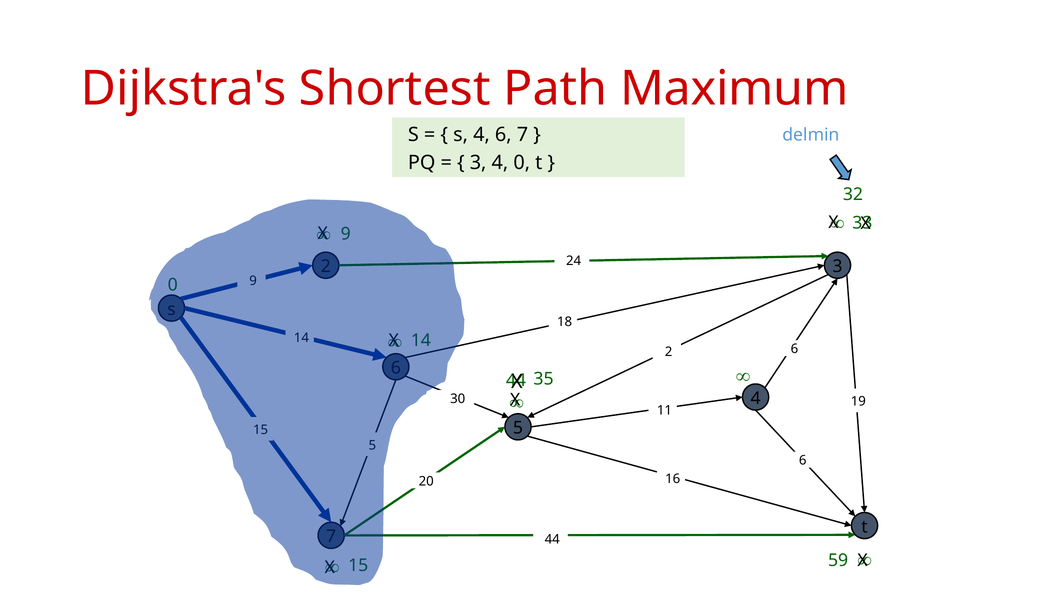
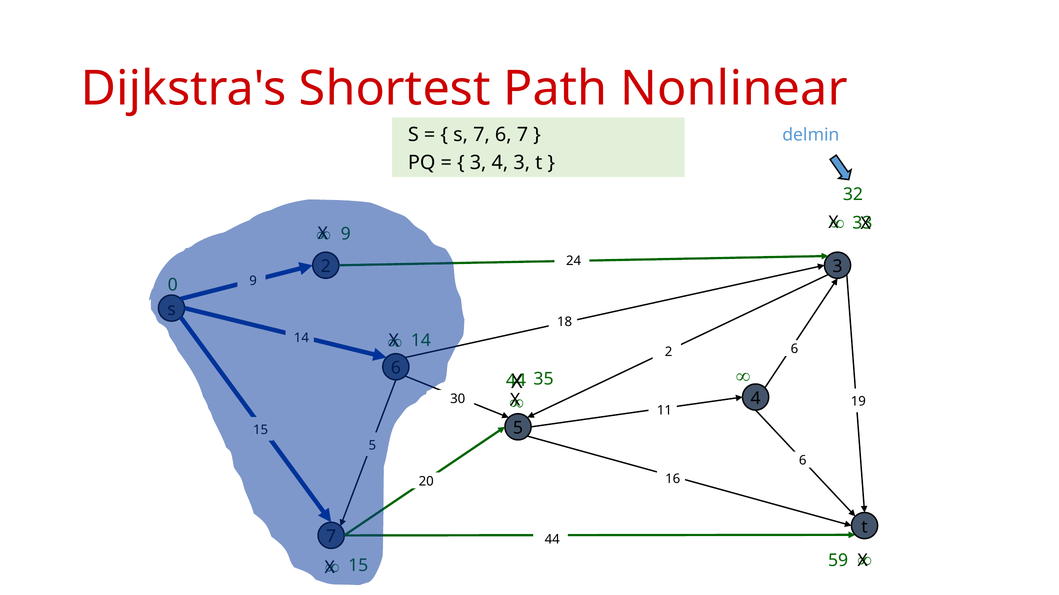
Maximum: Maximum -> Nonlinear (734, 89)
s 4: 4 -> 7 (481, 135)
4 0: 0 -> 3 (522, 163)
